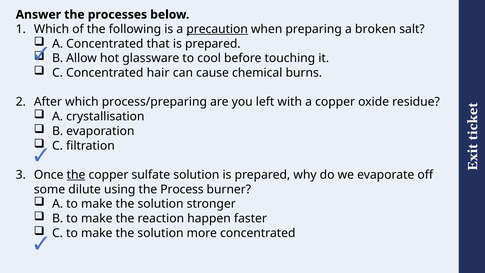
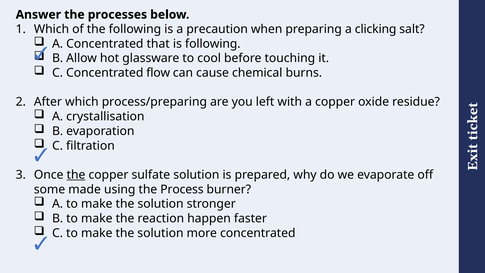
precaution underline: present -> none (217, 29)
broken: broken -> clicking (376, 29)
prepared: prepared -> following (213, 44)
hair: hair -> flow (158, 73)
dilute: dilute -> made (85, 189)
